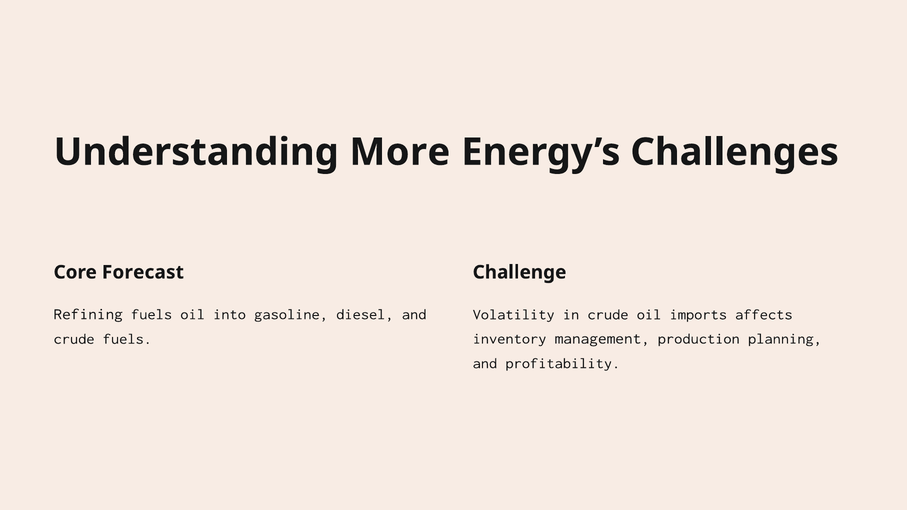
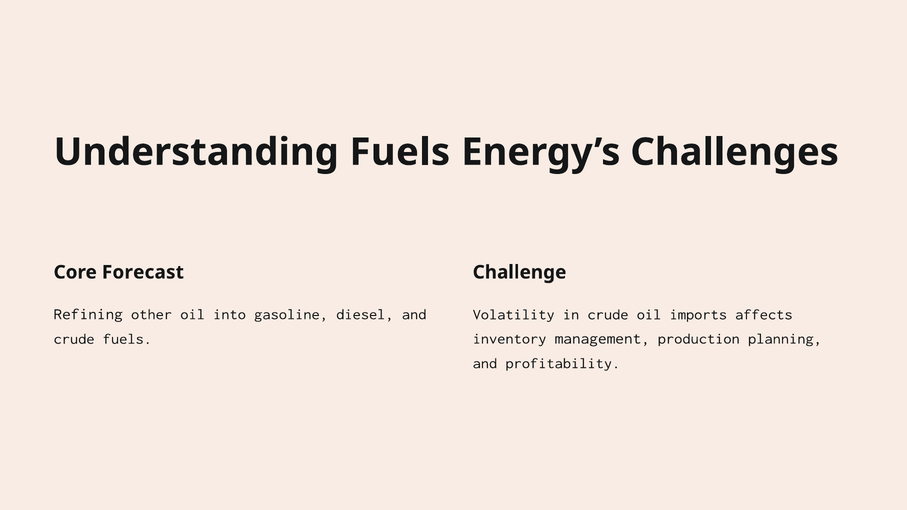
Understanding More: More -> Fuels (400, 152)
Refining fuels: fuels -> other (152, 314)
